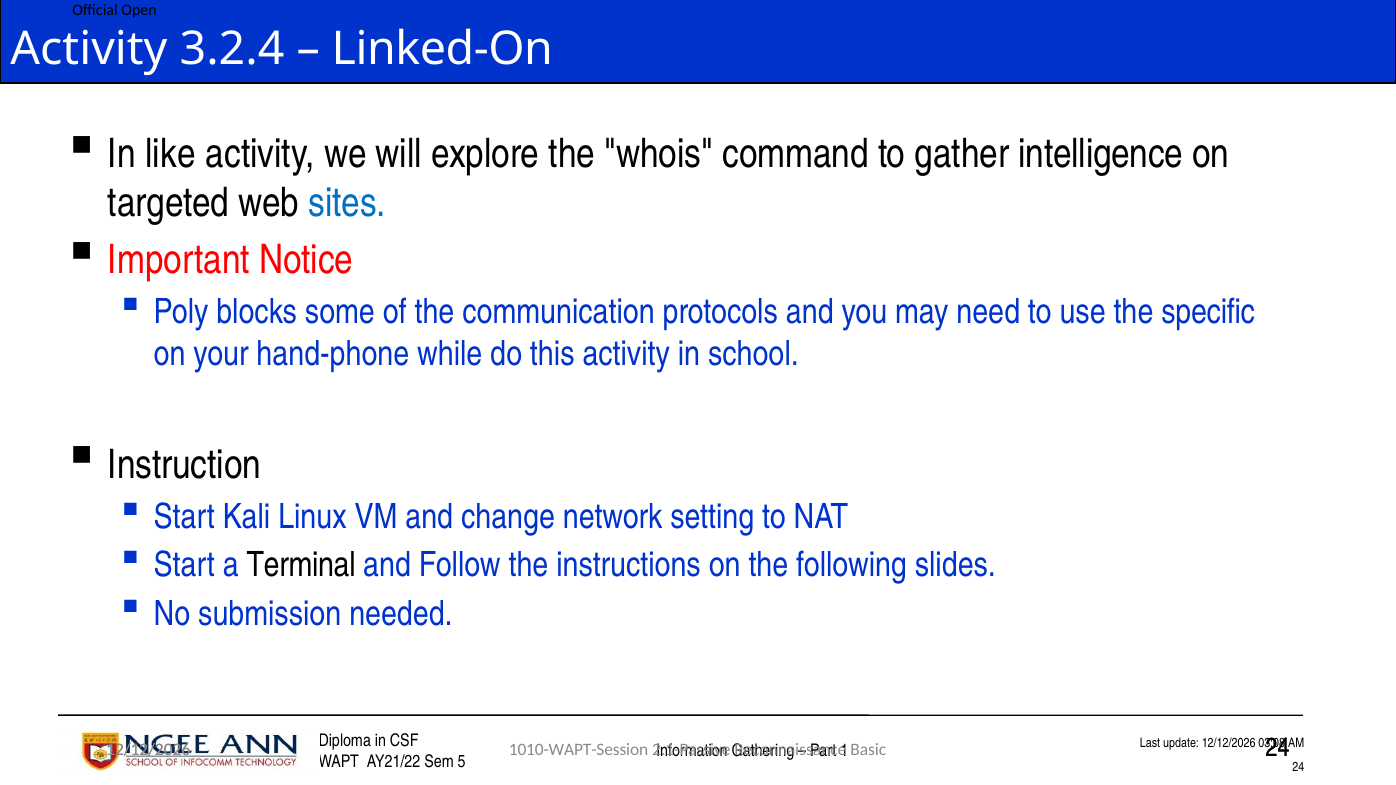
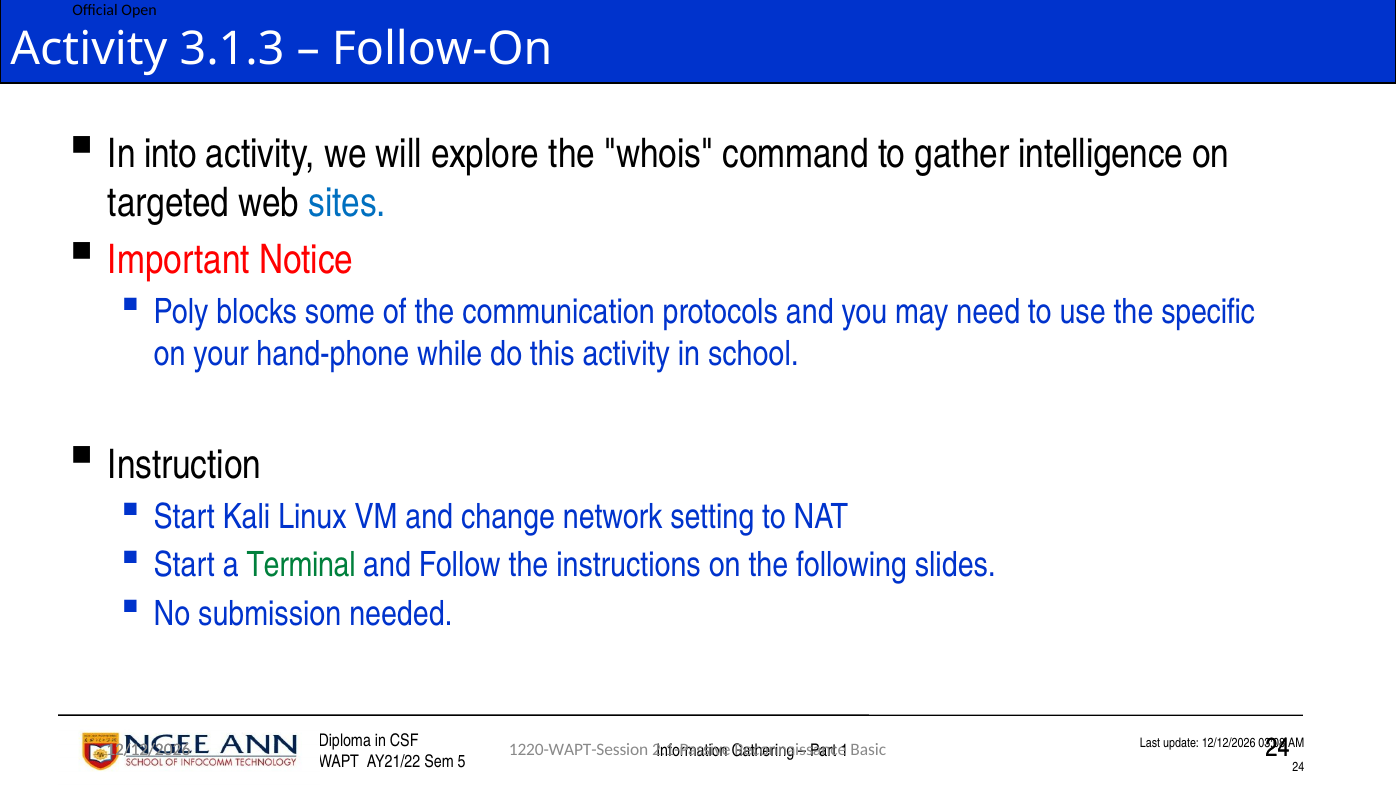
3.2.4: 3.2.4 -> 3.1.3 (232, 49)
Linked-On: Linked-On -> Follow-On (442, 49)
like: like -> into (171, 155)
Terminal colour: black -> green (301, 566)
1010-WAPT-Session: 1010-WAPT-Session -> 1220-WAPT-Session (579, 750)
